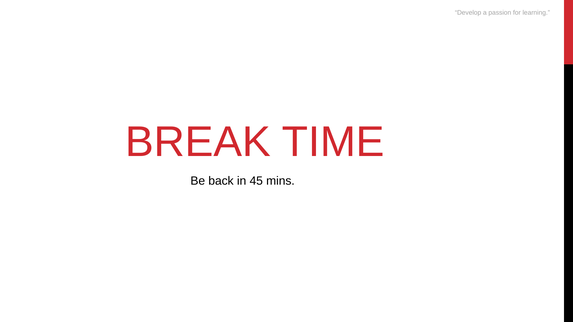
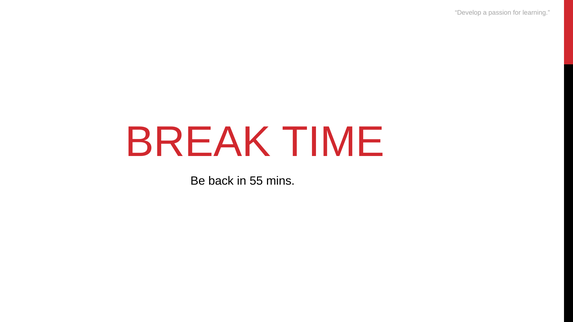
45: 45 -> 55 (256, 181)
